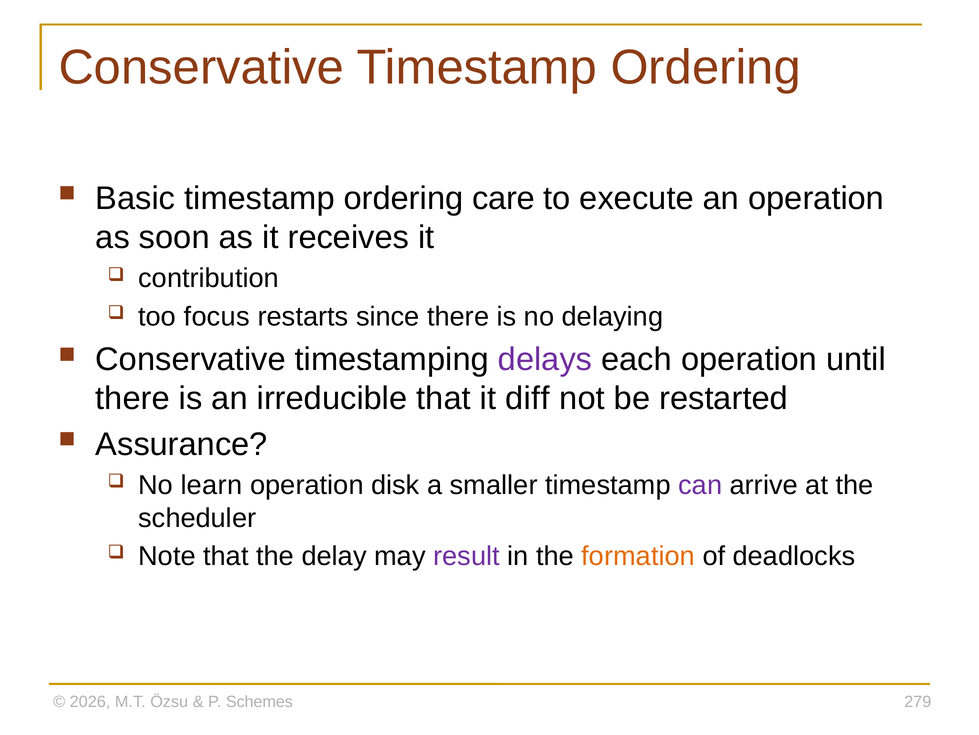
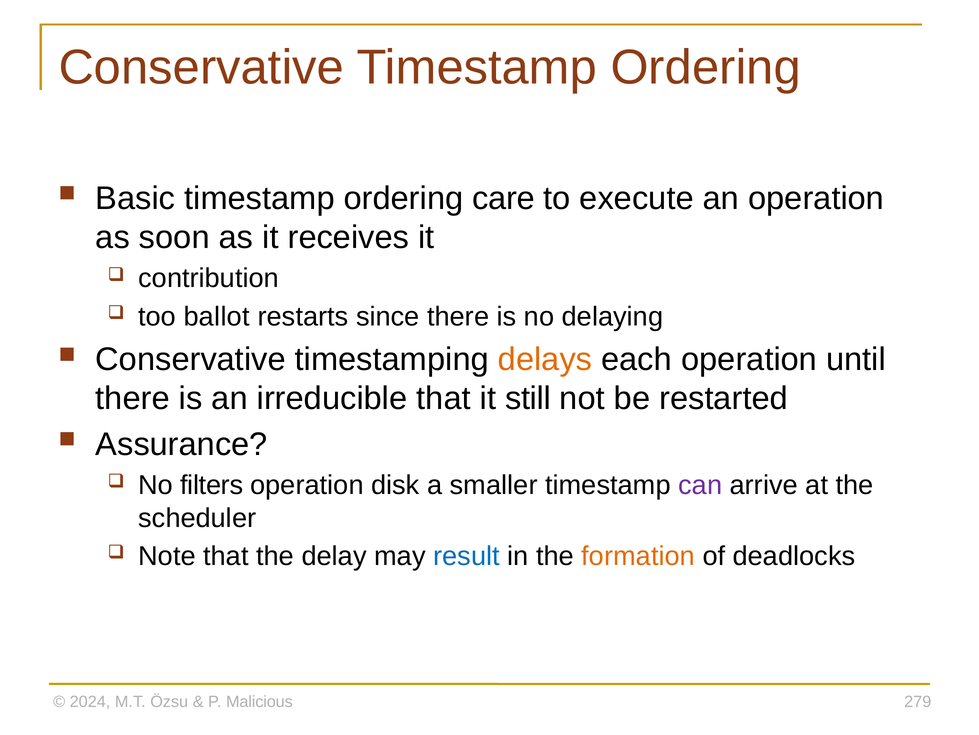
focus: focus -> ballot (217, 316)
delays colour: purple -> orange (545, 359)
diff: diff -> still (528, 398)
learn: learn -> filters (212, 485)
result colour: purple -> blue (467, 556)
2026: 2026 -> 2024 (90, 701)
Schemes: Schemes -> Malicious (259, 701)
